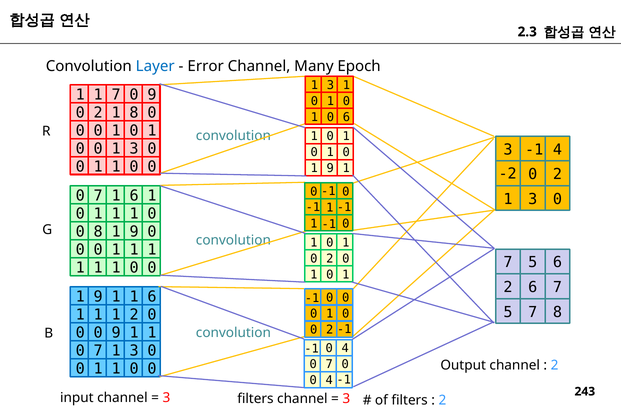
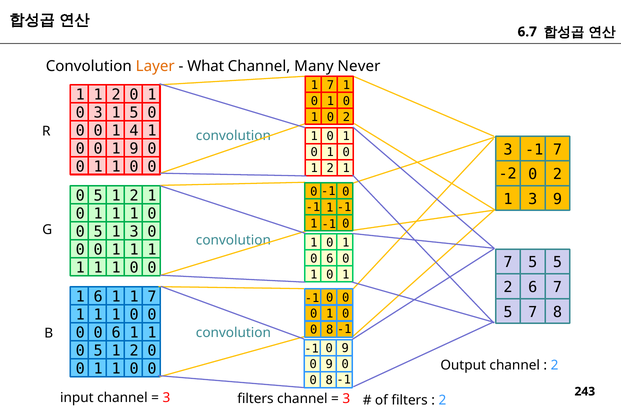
2.3: 2.3 -> 6.7 (527, 32)
Layer colour: blue -> orange (155, 66)
Error: Error -> What (206, 66)
Epoch: Epoch -> Never (359, 66)
3: 3 -> 7 (330, 85)
1 1 7: 7 -> 2 (116, 95)
9: 9 -> 1 (152, 95)
2: 2 -> 3 (98, 113)
1 8: 8 -> 5 (134, 113)
1 0 6: 6 -> 2 (346, 117)
0: 0 -> 4 (134, 131)
0 1 3: 3 -> 9 (134, 149)
3 4: 4 -> 7 (558, 149)
9: 9 -> 2 (330, 168)
7: 7 -> 5 (98, 196)
6: 6 -> 2 (134, 196)
0: 0 -> 9 (558, 199)
8: 8 -> 5 (98, 232)
9: 9 -> 3 (134, 232)
2: 2 -> 6 (330, 259)
5 6: 6 -> 5 (558, 262)
9: 9 -> 6 (98, 297)
1 1 6: 6 -> 7 (152, 297)
2: 2 -> 0 (134, 315)
2: 2 -> 8 (330, 330)
0 0 9: 9 -> 6 (116, 333)
4: 4 -> 9 (345, 348)
7: 7 -> 5 (98, 351)
3: 3 -> 2 (134, 351)
7: 7 -> 9 (329, 364)
4: 4 -> 8 (329, 380)
